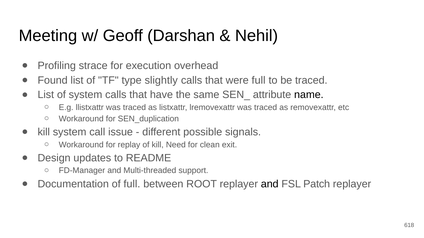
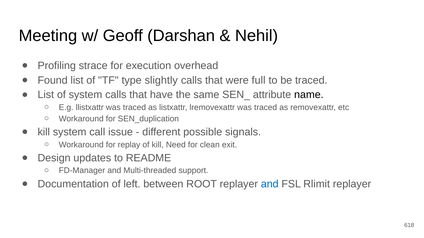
of full: full -> left (132, 184)
and colour: black -> blue (270, 184)
Patch: Patch -> Rlimit (317, 184)
